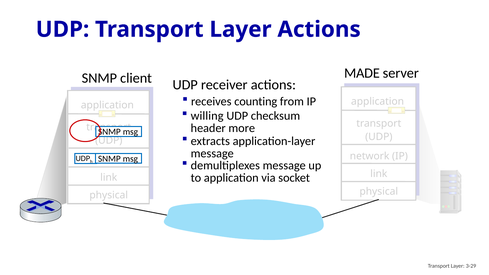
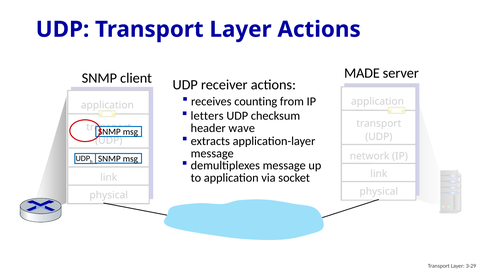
willing: willing -> letters (207, 116)
more: more -> wave (242, 128)
